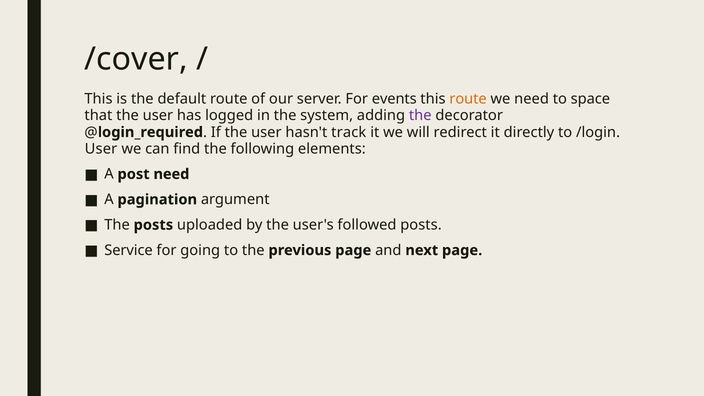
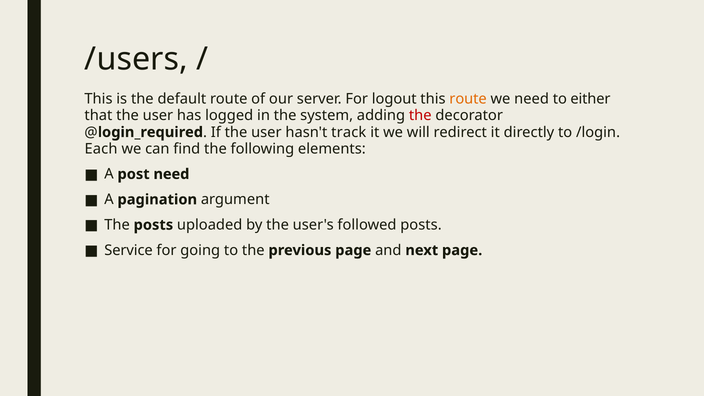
/cover: /cover -> /users (136, 59)
events: events -> logout (394, 99)
space: space -> either (590, 99)
the colour: purple -> red (420, 116)
User: User -> Each (101, 149)
